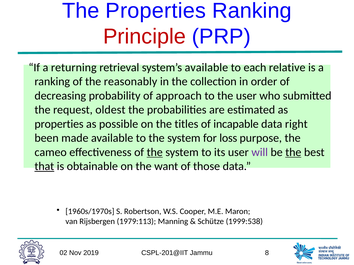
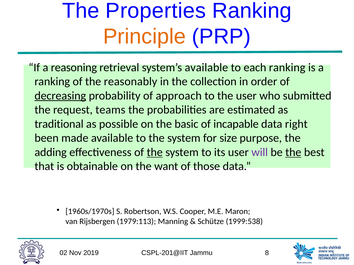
Principle colour: red -> orange (144, 37)
returning: returning -> reasoning (74, 68)
each relative: relative -> ranking (287, 68)
decreasing underline: none -> present (60, 96)
oldest: oldest -> teams (110, 110)
properties: properties -> traditional (59, 124)
titles: titles -> basic (186, 124)
loss: loss -> size (228, 138)
cameo: cameo -> adding (51, 152)
that underline: present -> none (44, 167)
